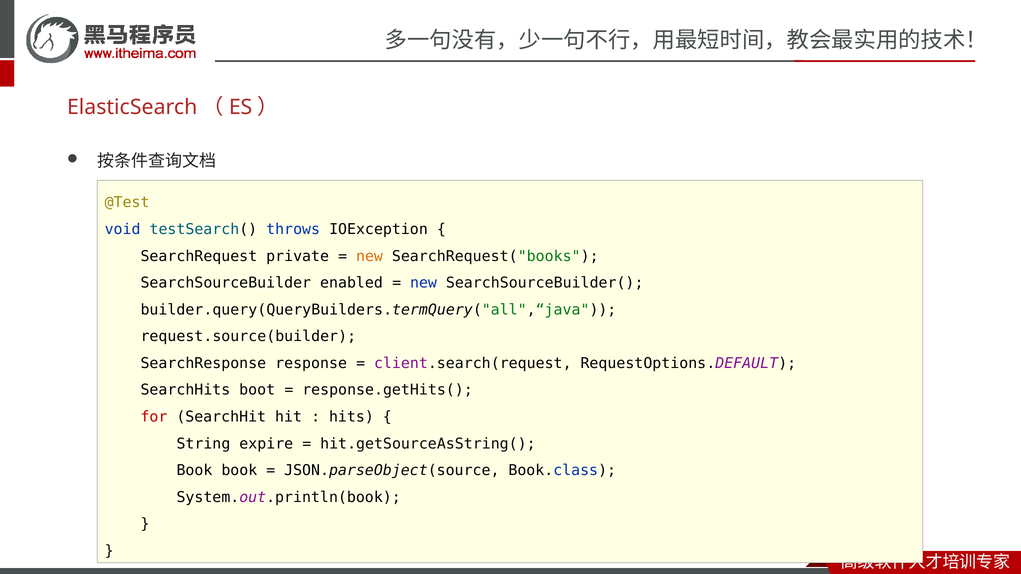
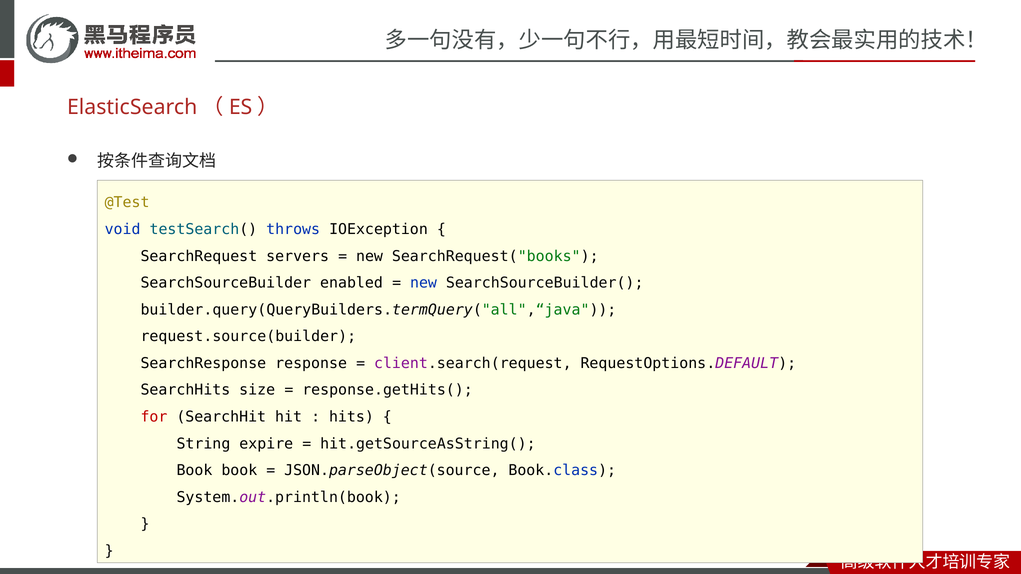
private: private -> servers (298, 256)
new colour: orange -> black (370, 256)
boot: boot -> size (257, 390)
